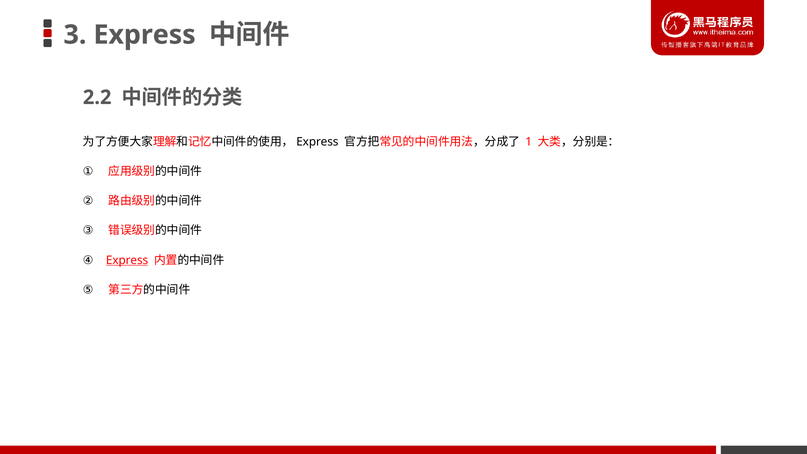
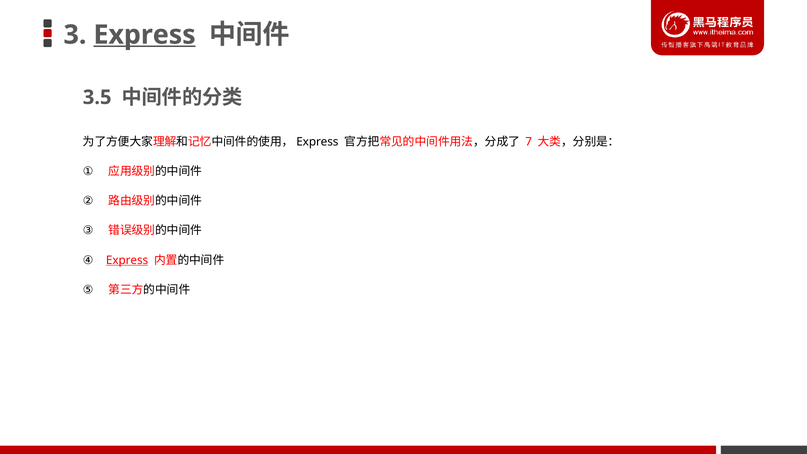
Express underline: none -> present (145, 35)
2.2: 2.2 -> 3.5 (97, 97)
1: 1 -> 7 (529, 142)
